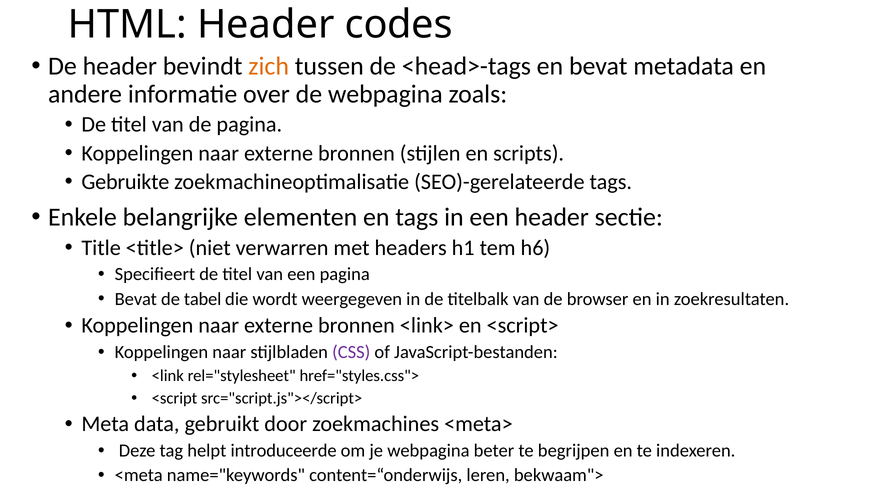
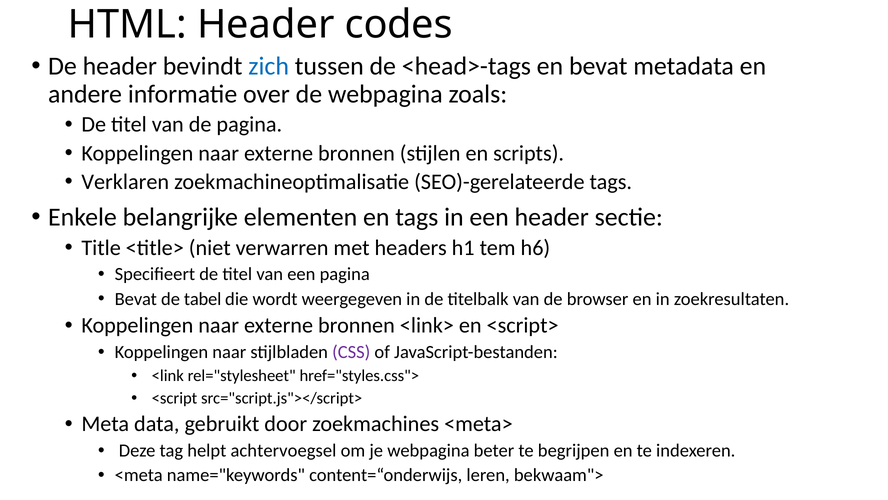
zich colour: orange -> blue (269, 66)
Gebruikte: Gebruikte -> Verklaren (125, 182)
introduceerde: introduceerde -> achtervoegsel (283, 450)
